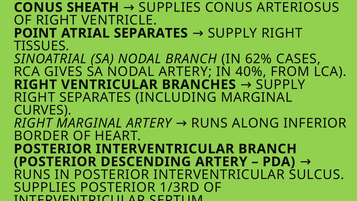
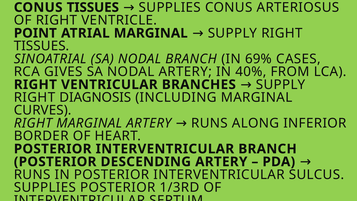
CONUS SHEATH: SHEATH -> TISSUES (93, 7)
ATRIAL SEPARATES: SEPARATES -> MARGINAL (151, 33)
62%: 62% -> 69% (258, 59)
RIGHT SEPARATES: SEPARATES -> DIAGNOSIS (95, 97)
